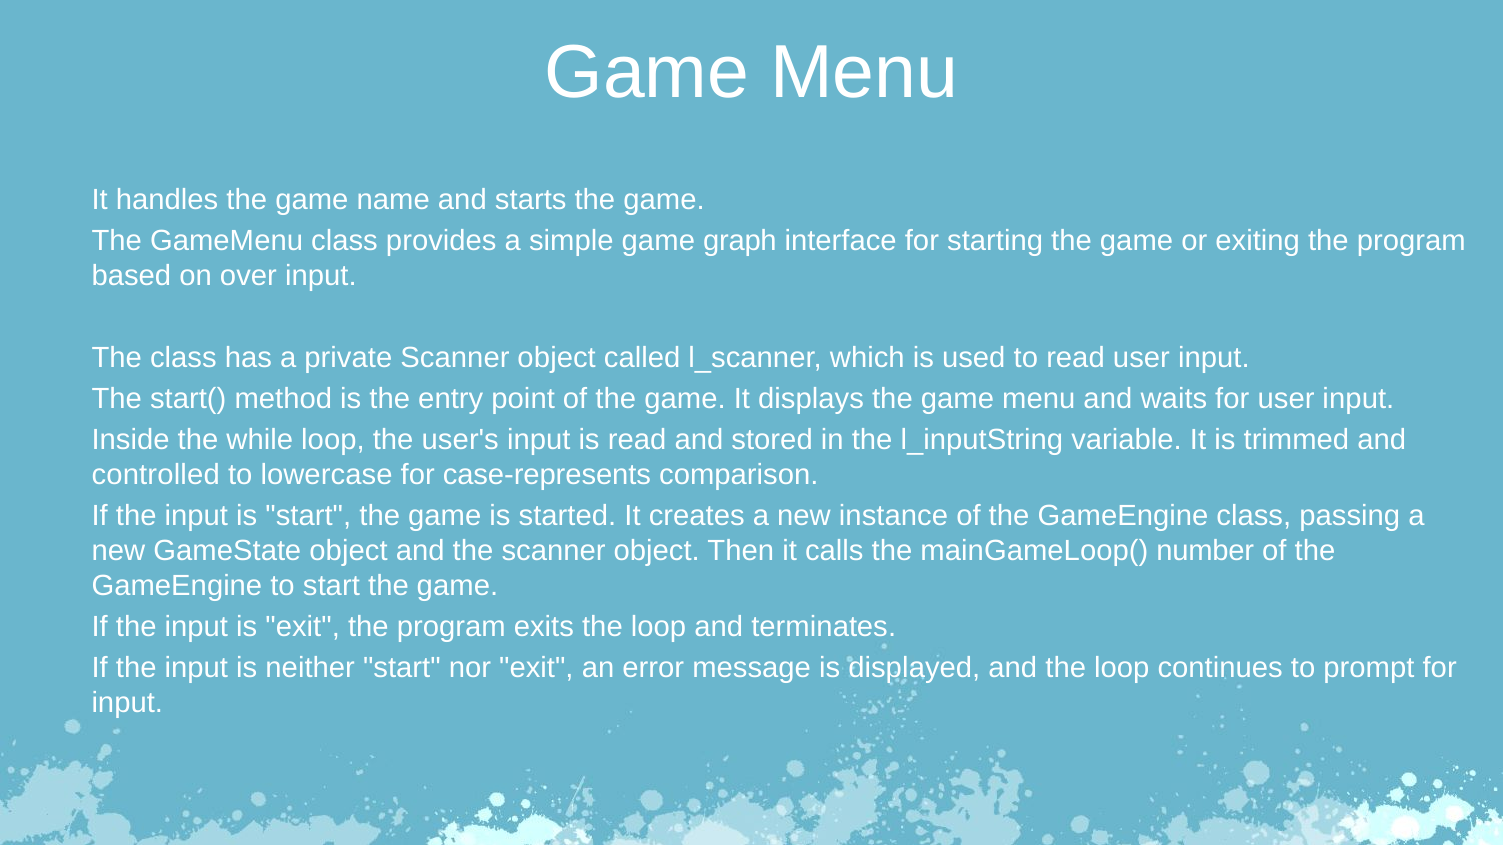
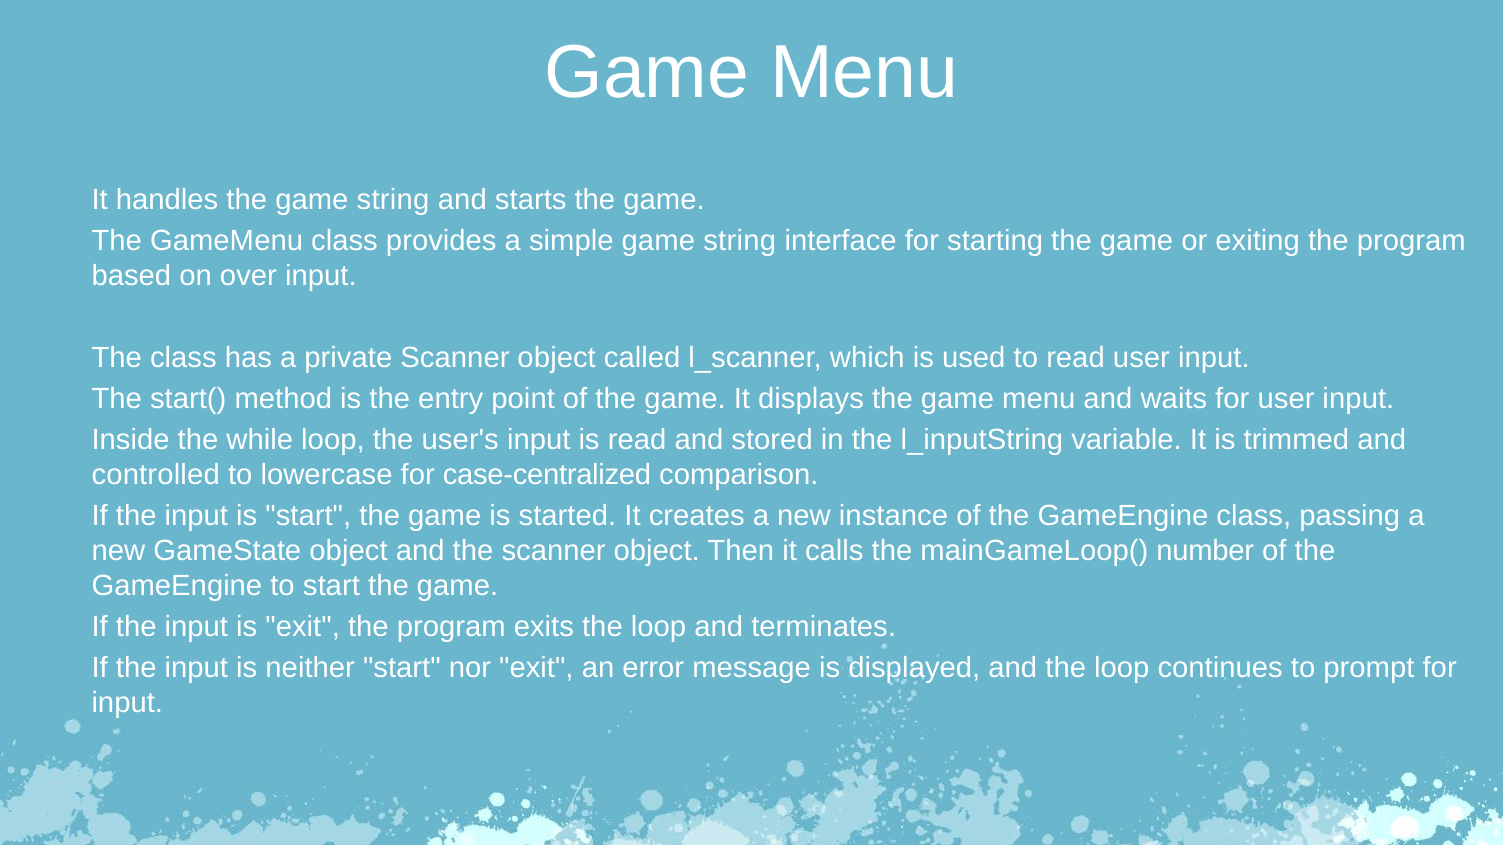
the game name: name -> string (393, 200)
simple game graph: graph -> string (740, 241)
case-represents: case-represents -> case-centralized (547, 475)
